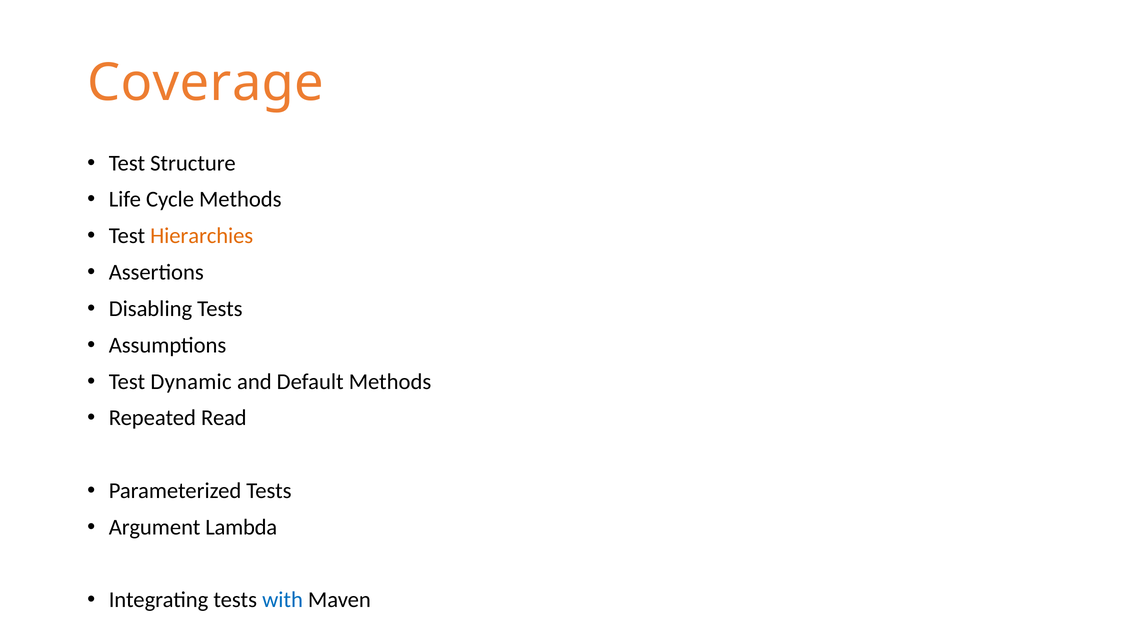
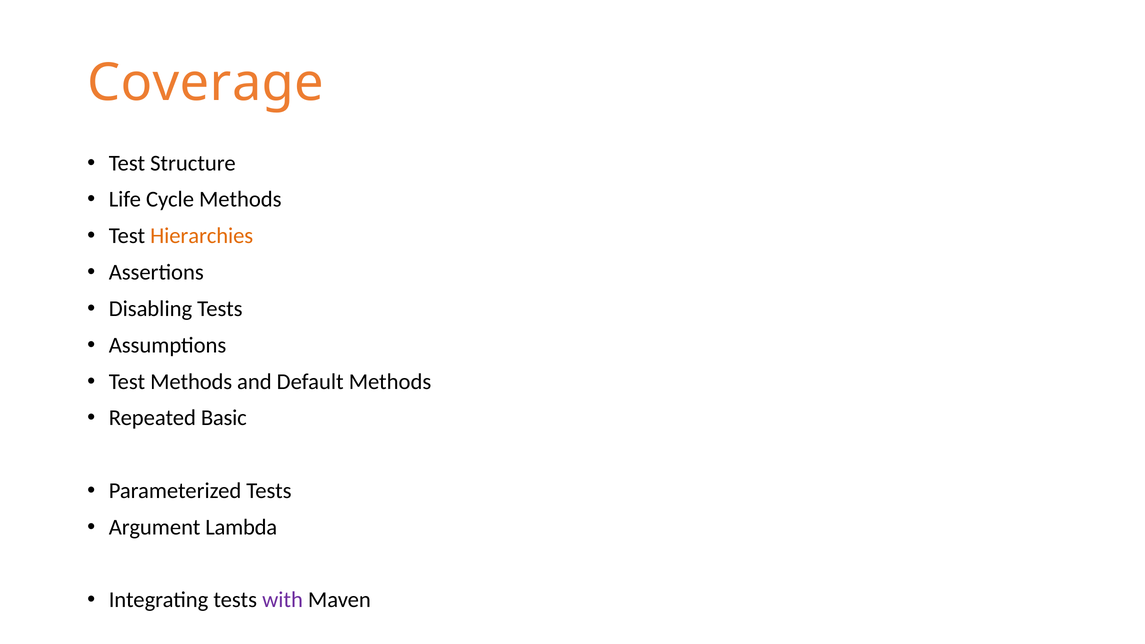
Test Dynamic: Dynamic -> Methods (191, 382)
Read: Read -> Basic (224, 418)
with colour: blue -> purple (283, 600)
